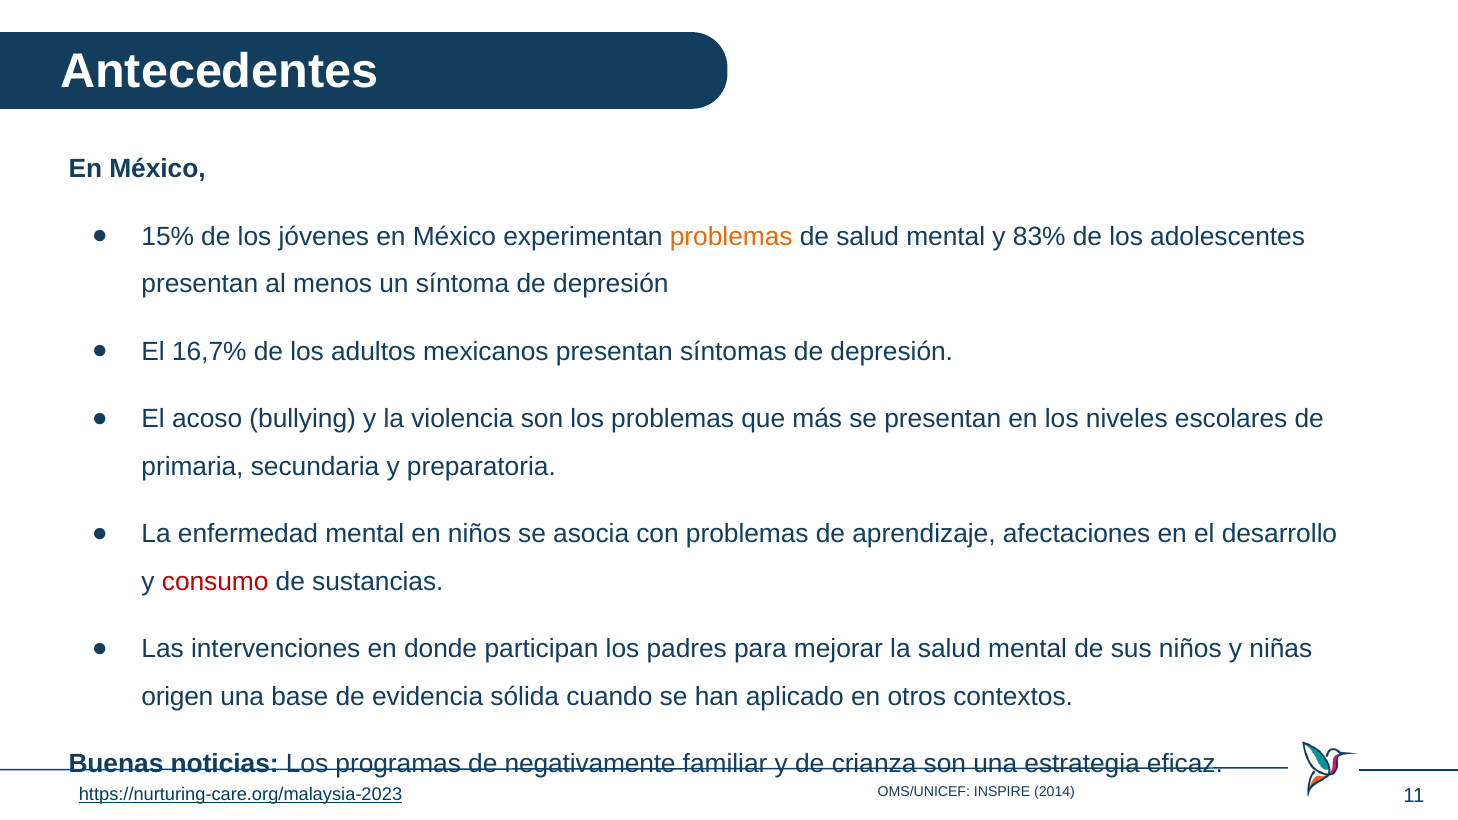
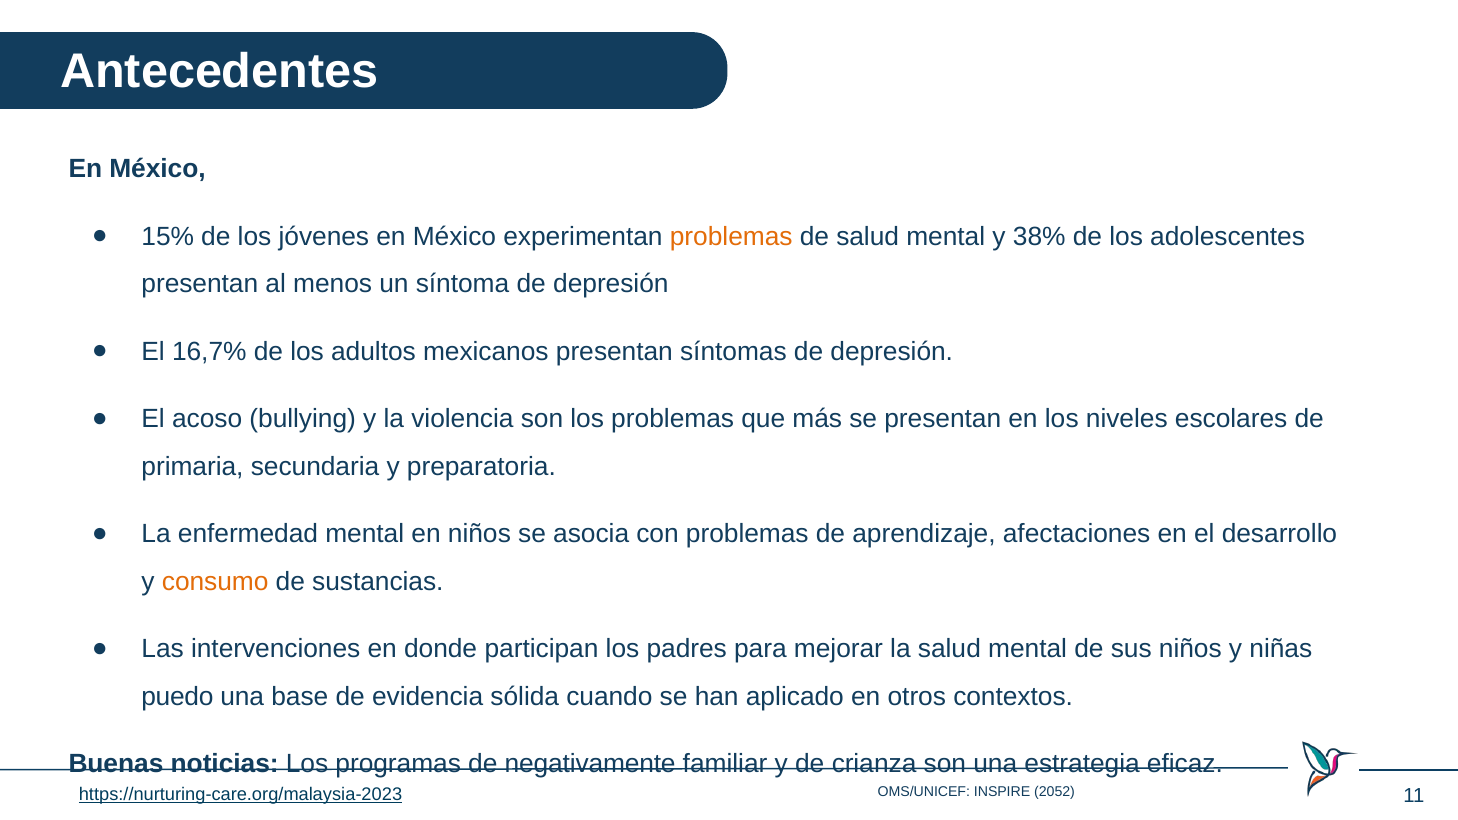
83%: 83% -> 38% (1039, 236)
consumo colour: red -> orange (215, 582)
origen: origen -> puedo (177, 697)
2014: 2014 -> 2052 (1055, 791)
